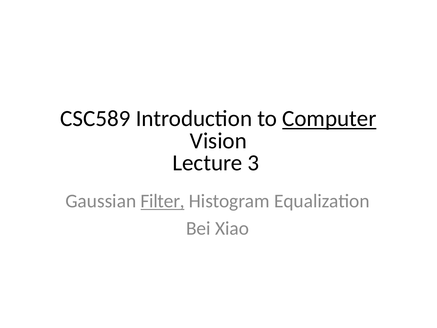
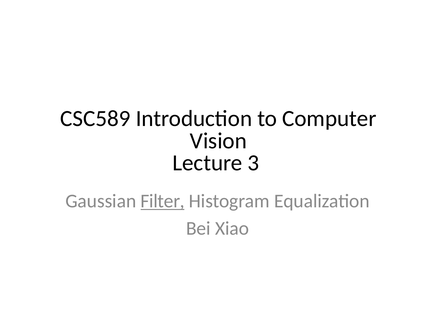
Computer underline: present -> none (329, 119)
